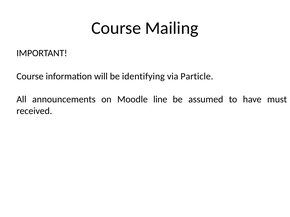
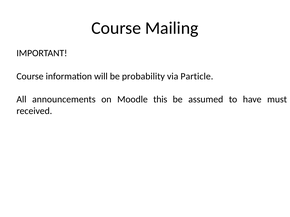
identifying: identifying -> probability (143, 76)
line: line -> this (160, 100)
